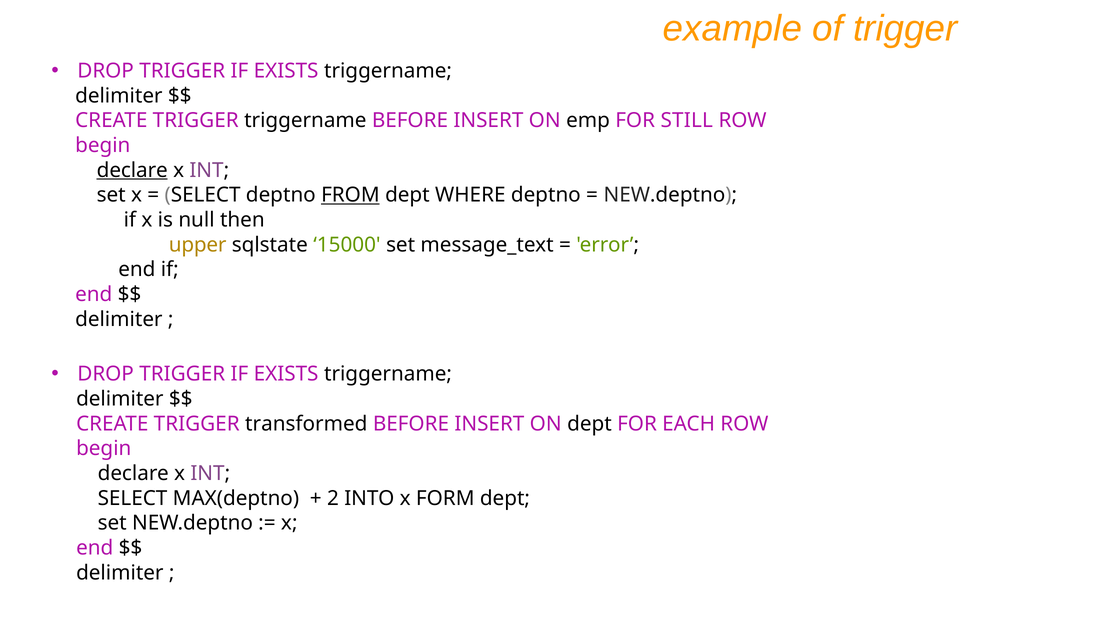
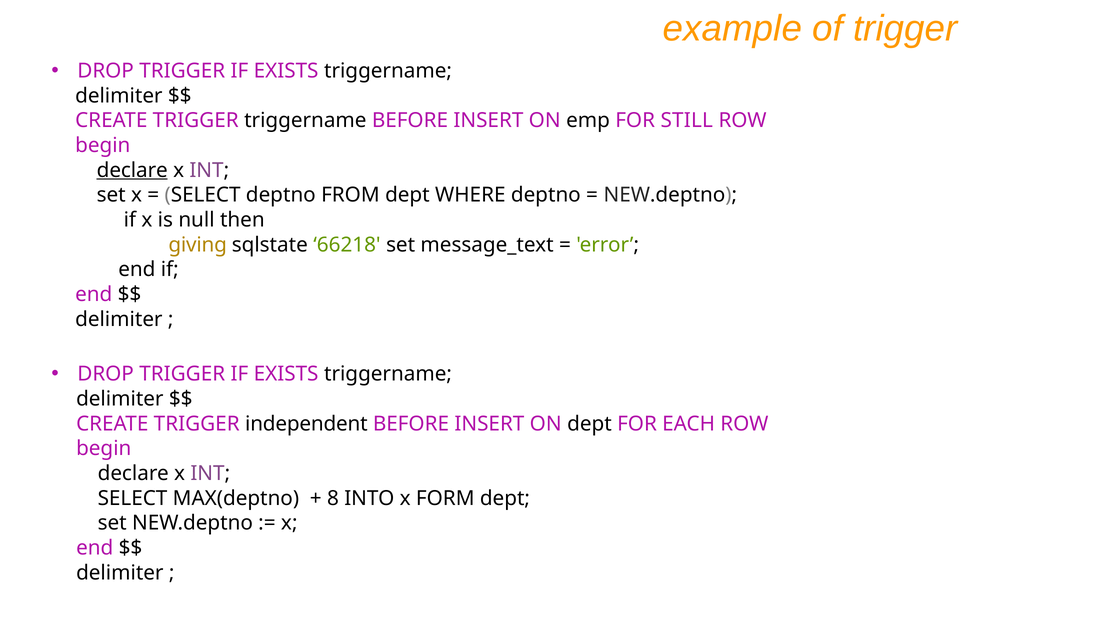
FROM underline: present -> none (350, 195)
upper: upper -> giving (198, 245)
15000: 15000 -> 66218 (347, 245)
transformed: transformed -> independent (306, 424)
2: 2 -> 8 (333, 498)
